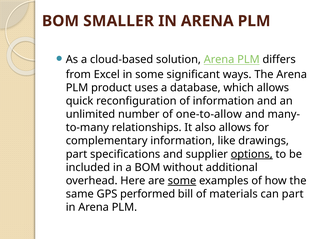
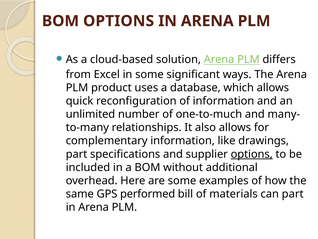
BOM SMALLER: SMALLER -> OPTIONS (119, 21)
one-to-allow: one-to-allow -> one-to-much (209, 114)
some underline: present -> none (182, 180)
